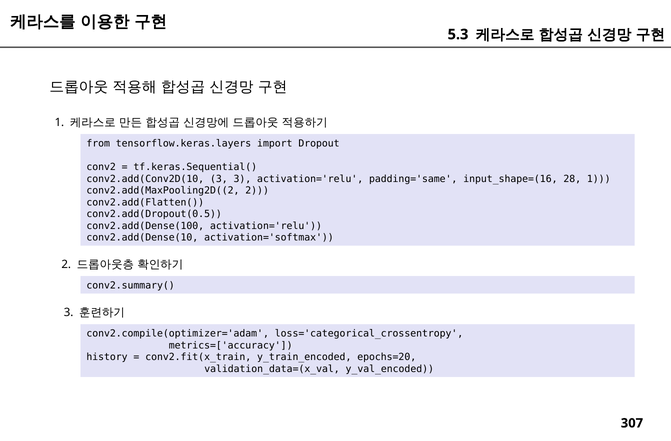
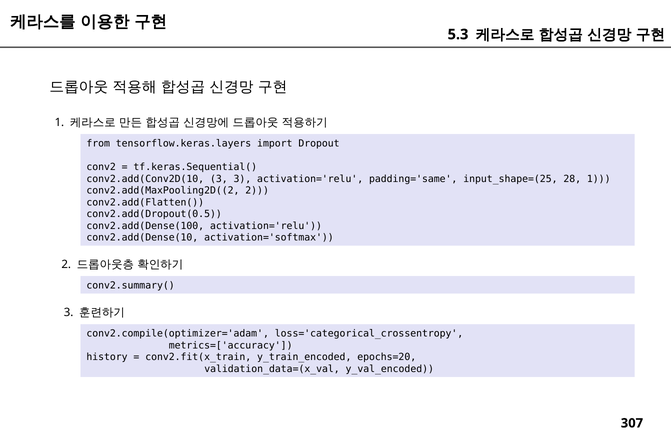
input_shape=(16: input_shape=(16 -> input_shape=(25 (510, 179)
